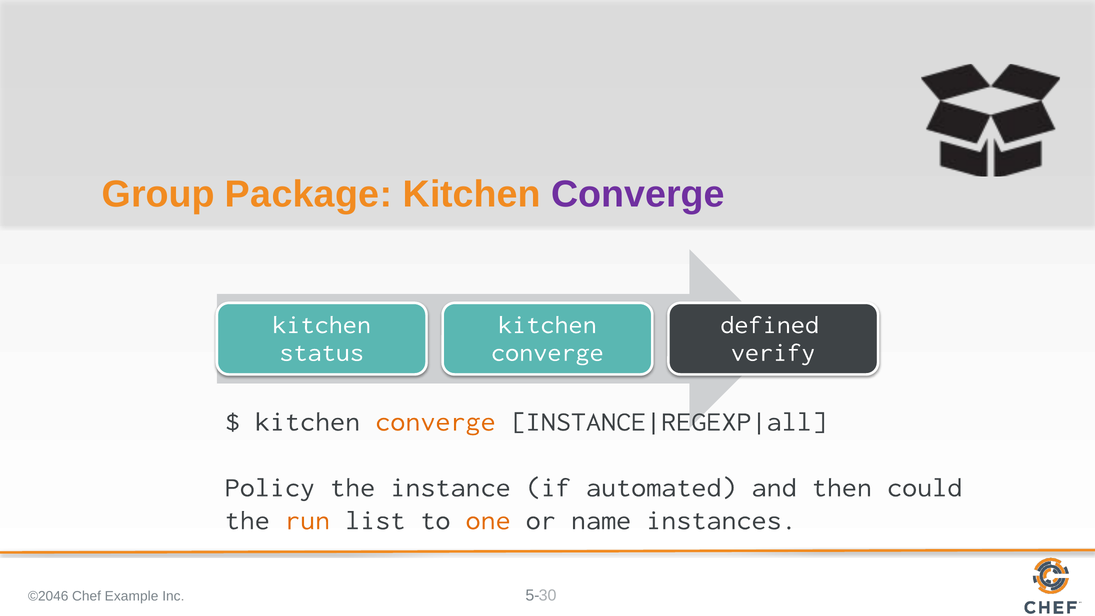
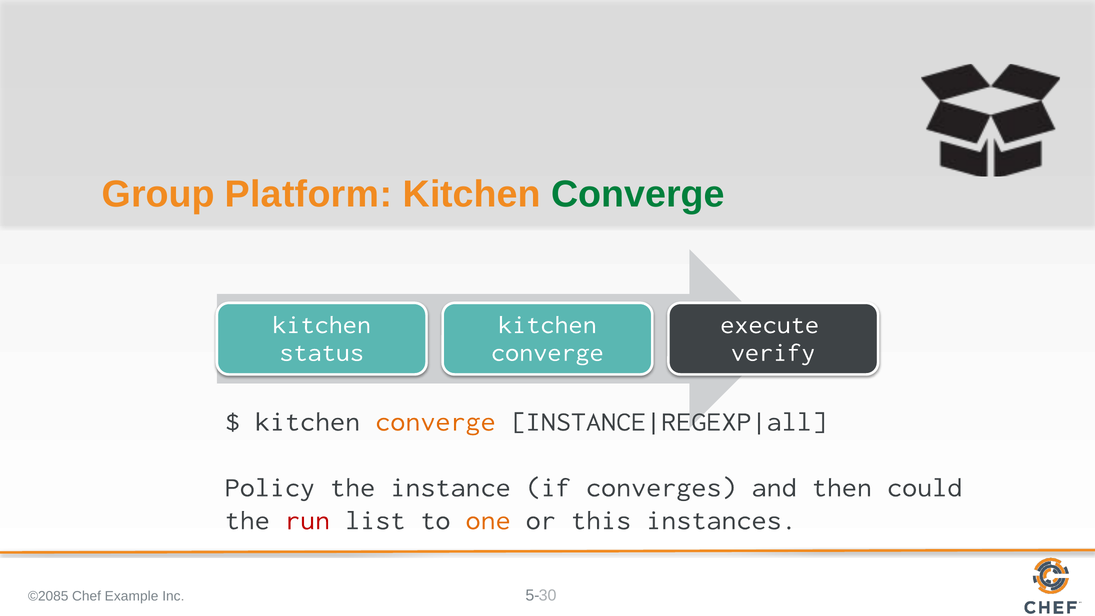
Package: Package -> Platform (309, 194)
Converge colour: purple -> green (638, 194)
defined: defined -> execute (770, 325)
automated: automated -> converges (661, 487)
run colour: orange -> red (308, 520)
name: name -> this (601, 520)
©2046: ©2046 -> ©2085 (48, 596)
